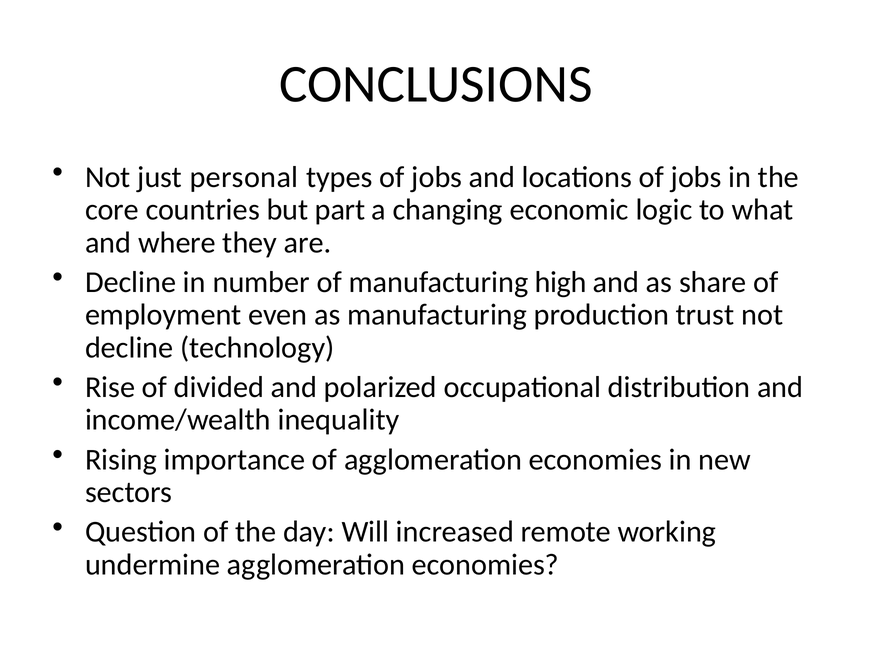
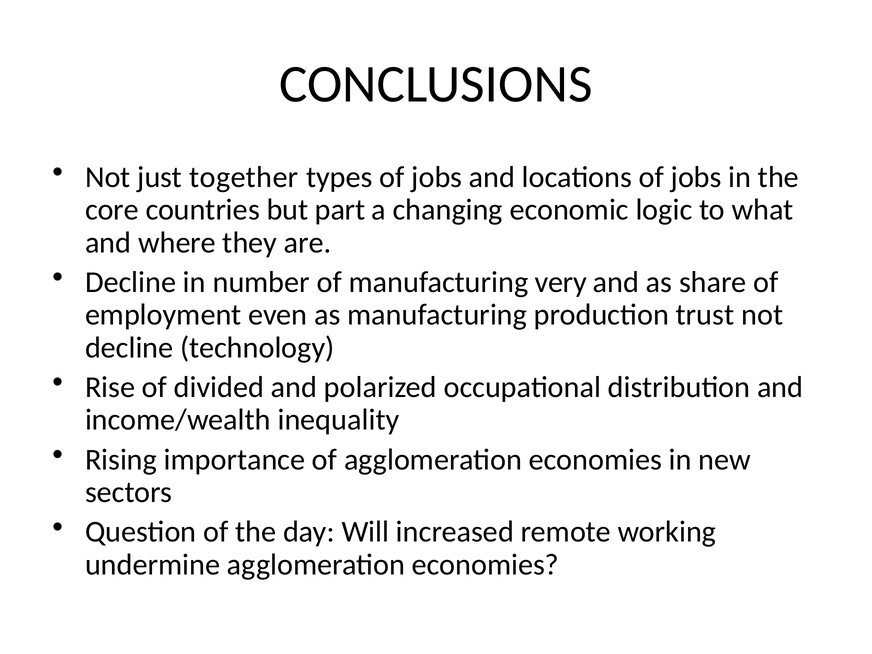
personal: personal -> together (244, 177)
high: high -> very (561, 282)
